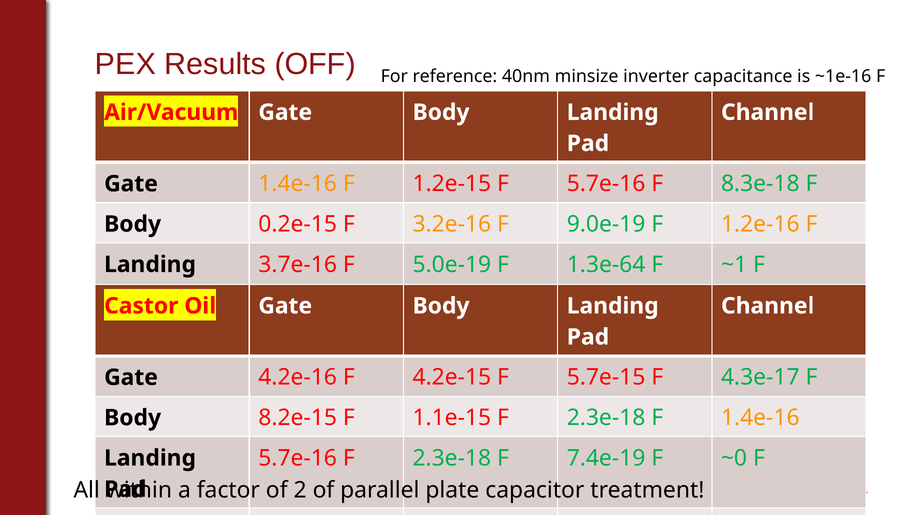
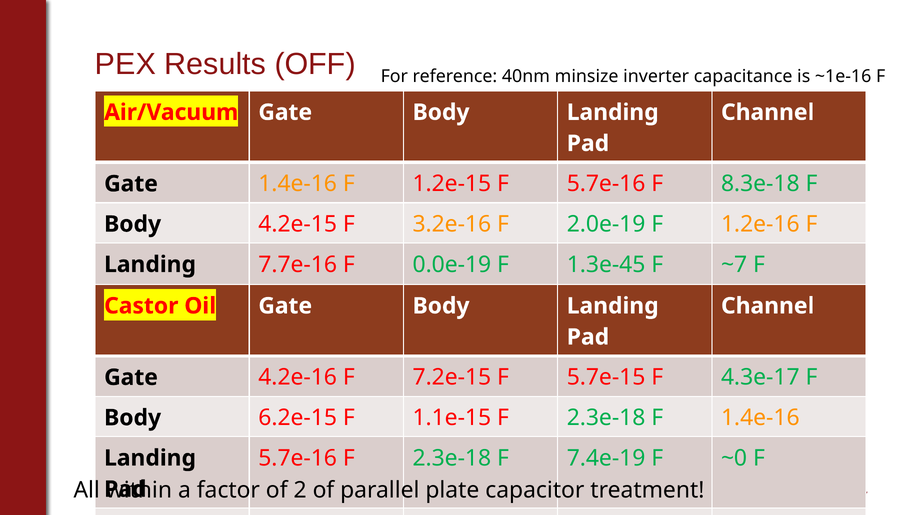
0.2e-15: 0.2e-15 -> 4.2e-15 (298, 224)
9.0e-19: 9.0e-19 -> 2.0e-19 (606, 224)
3.7e-16: 3.7e-16 -> 7.7e-16 (298, 264)
5.0e-19: 5.0e-19 -> 0.0e-19 (452, 264)
1.3e-64: 1.3e-64 -> 1.3e-45 (606, 264)
~1: ~1 -> ~7 (734, 264)
4.2e-15: 4.2e-15 -> 7.2e-15 (452, 377)
8.2e-15: 8.2e-15 -> 6.2e-15 (298, 417)
